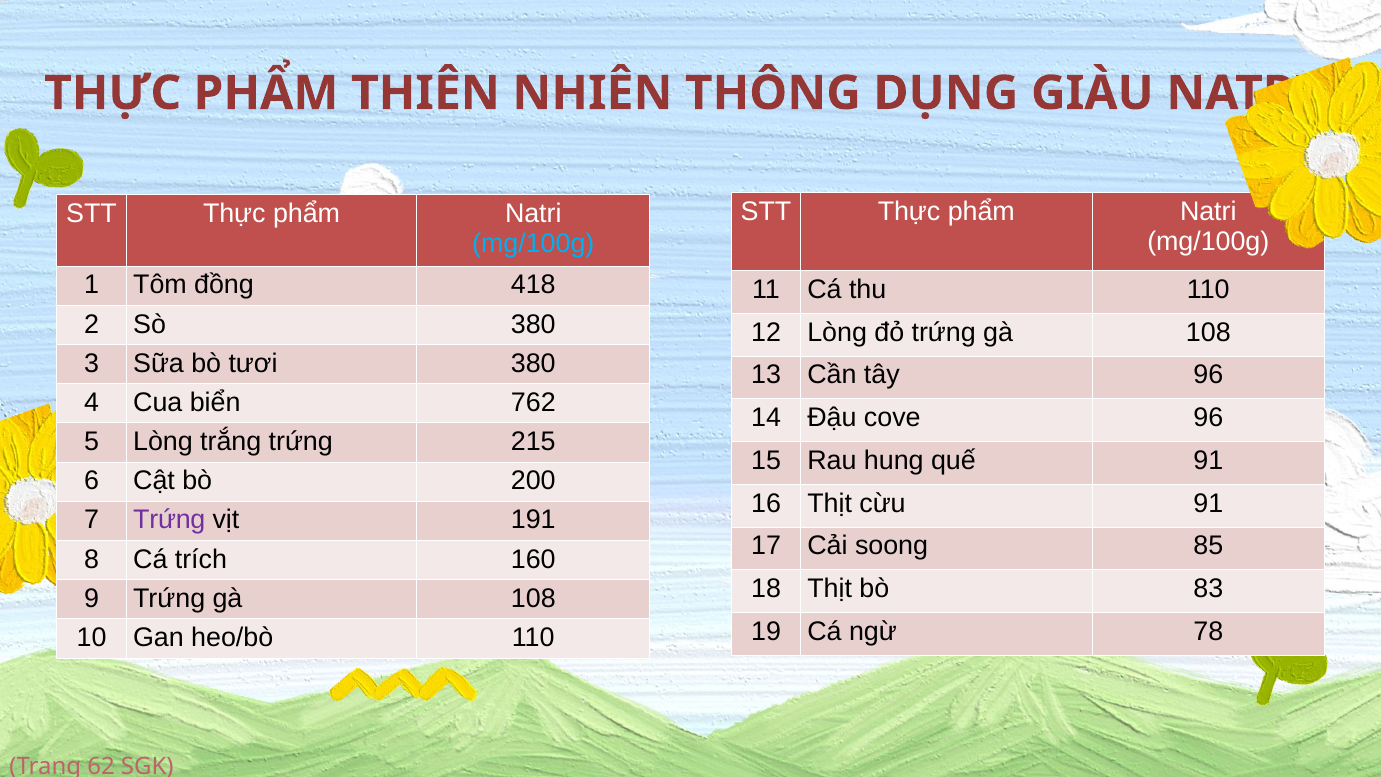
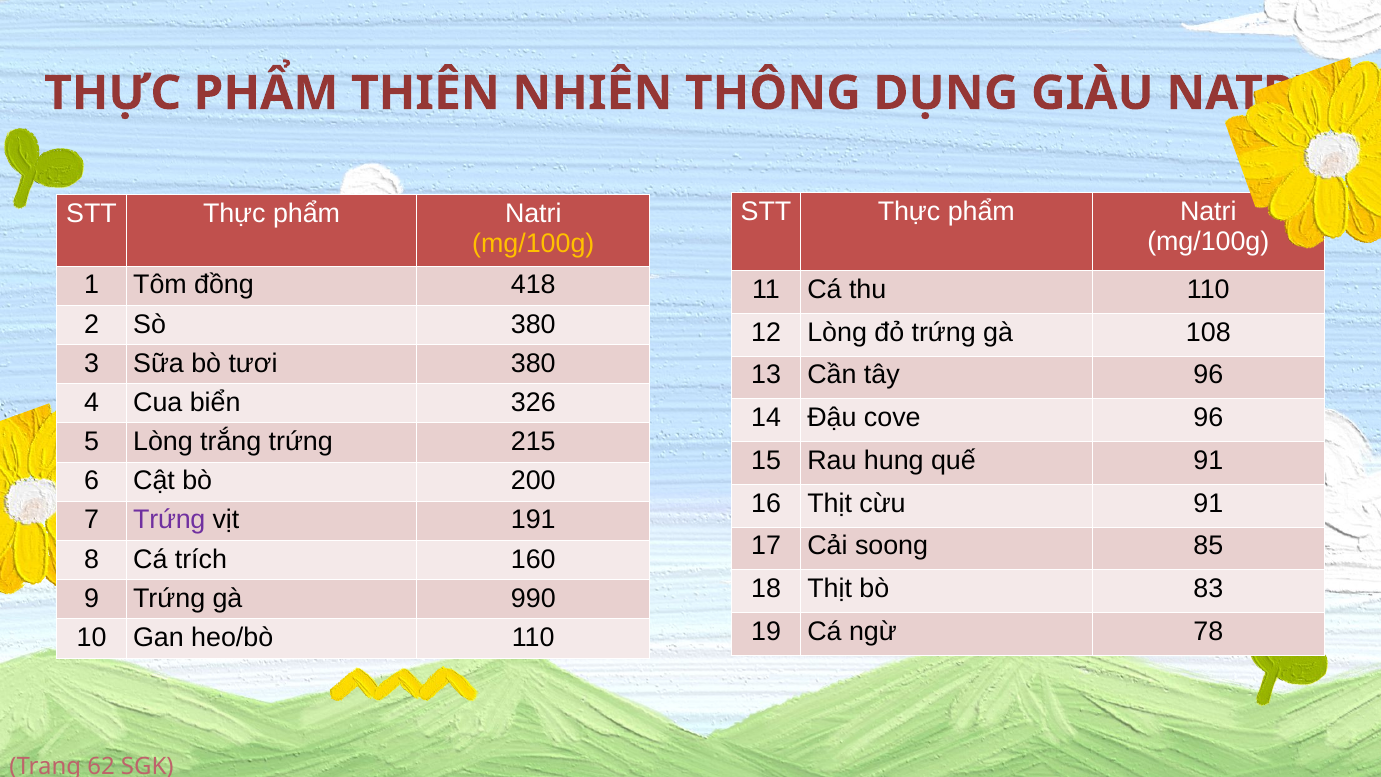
mg/100g colour: light blue -> yellow (533, 243)
762: 762 -> 326 (533, 402)
9 Trứng gà 108: 108 -> 990 (533, 598)
